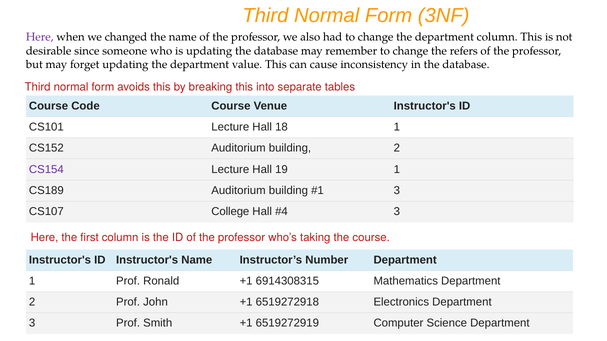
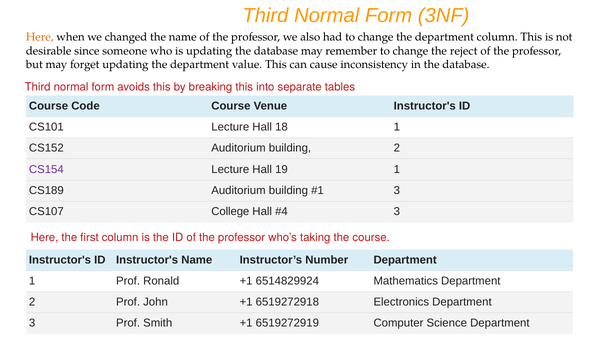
Here colour: purple -> orange (40, 37)
refers: refers -> reject (464, 51)
6914308315: 6914308315 -> 6514829924 (287, 281)
